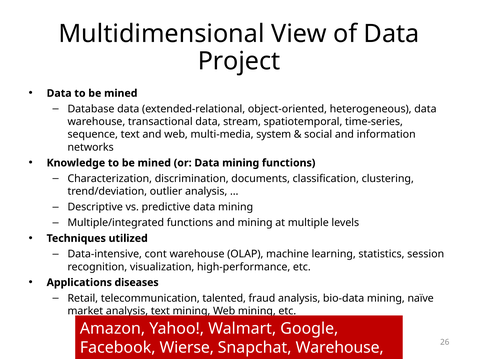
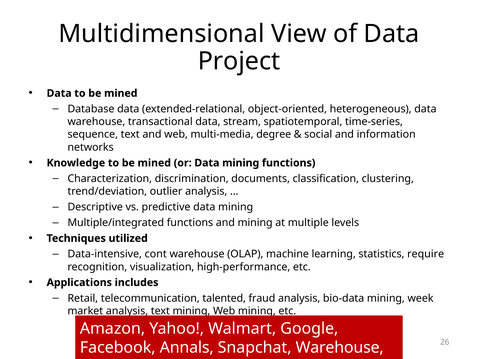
system: system -> degree (274, 134)
session: session -> require (426, 254)
diseases: diseases -> includes (137, 282)
naïve: naïve -> week (421, 298)
Wierse: Wierse -> Annals (187, 347)
